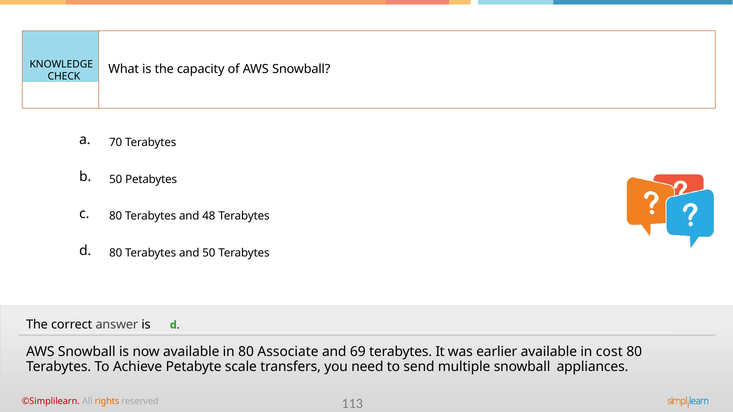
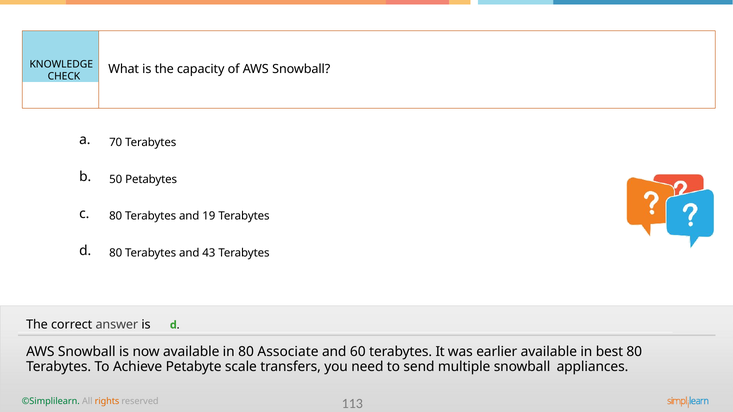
48: 48 -> 19 (209, 216)
and 50: 50 -> 43 (209, 253)
69: 69 -> 60 (358, 352)
cost: cost -> best (609, 352)
©Simplilearn colour: red -> green (51, 402)
